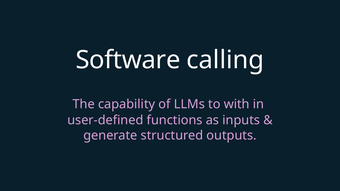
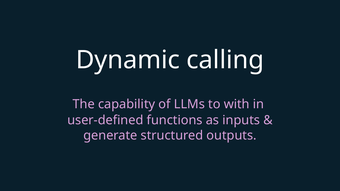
Software: Software -> Dynamic (128, 60)
